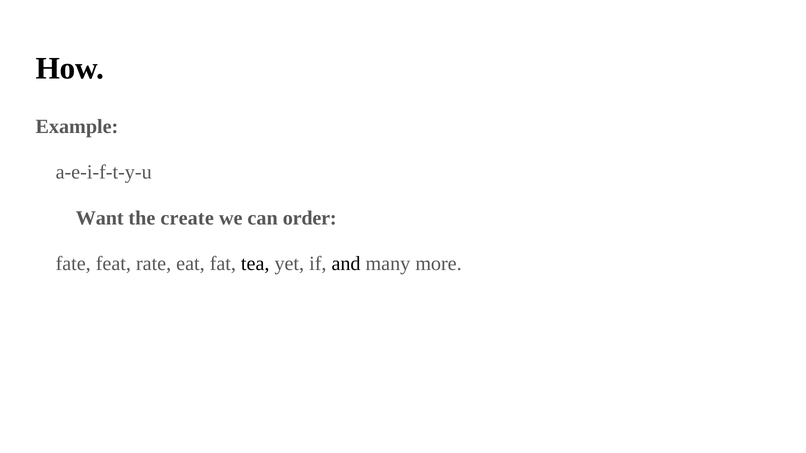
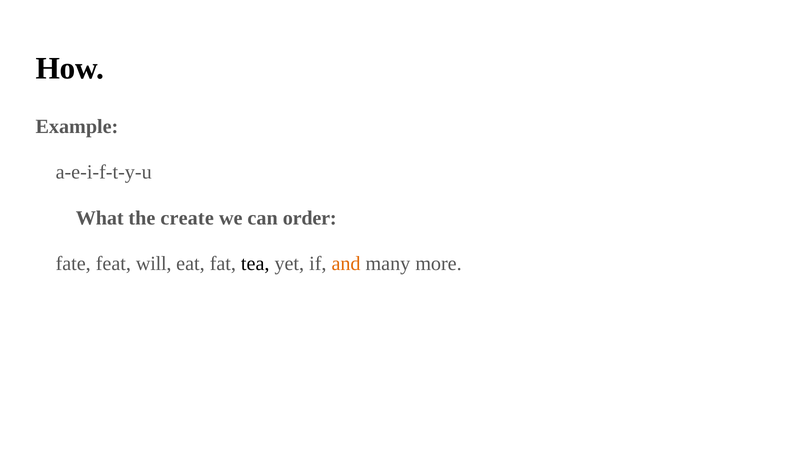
Want: Want -> What (100, 218)
rate: rate -> will (154, 264)
and colour: black -> orange (346, 264)
